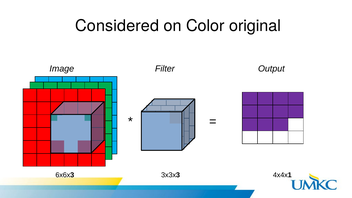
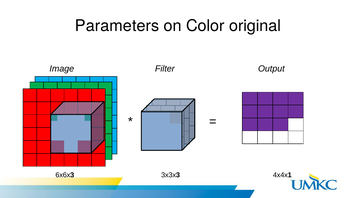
Considered: Considered -> Parameters (117, 26)
